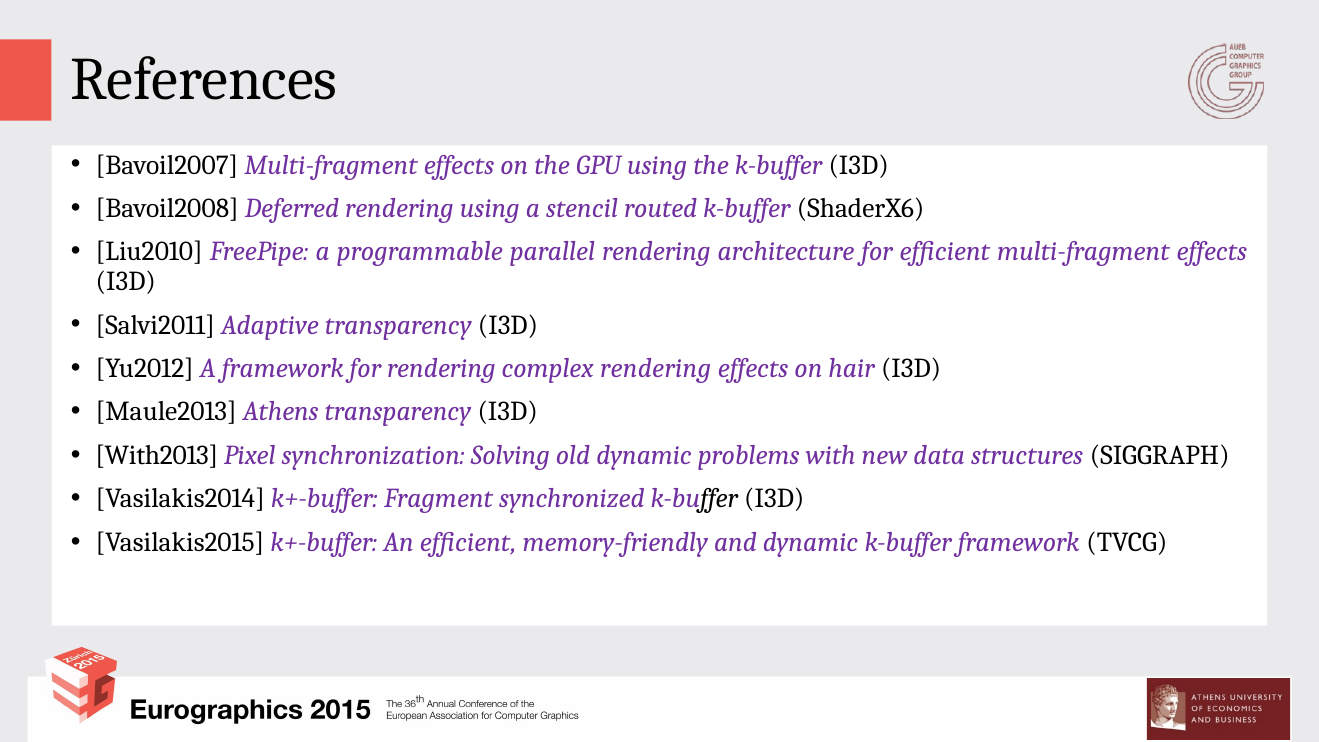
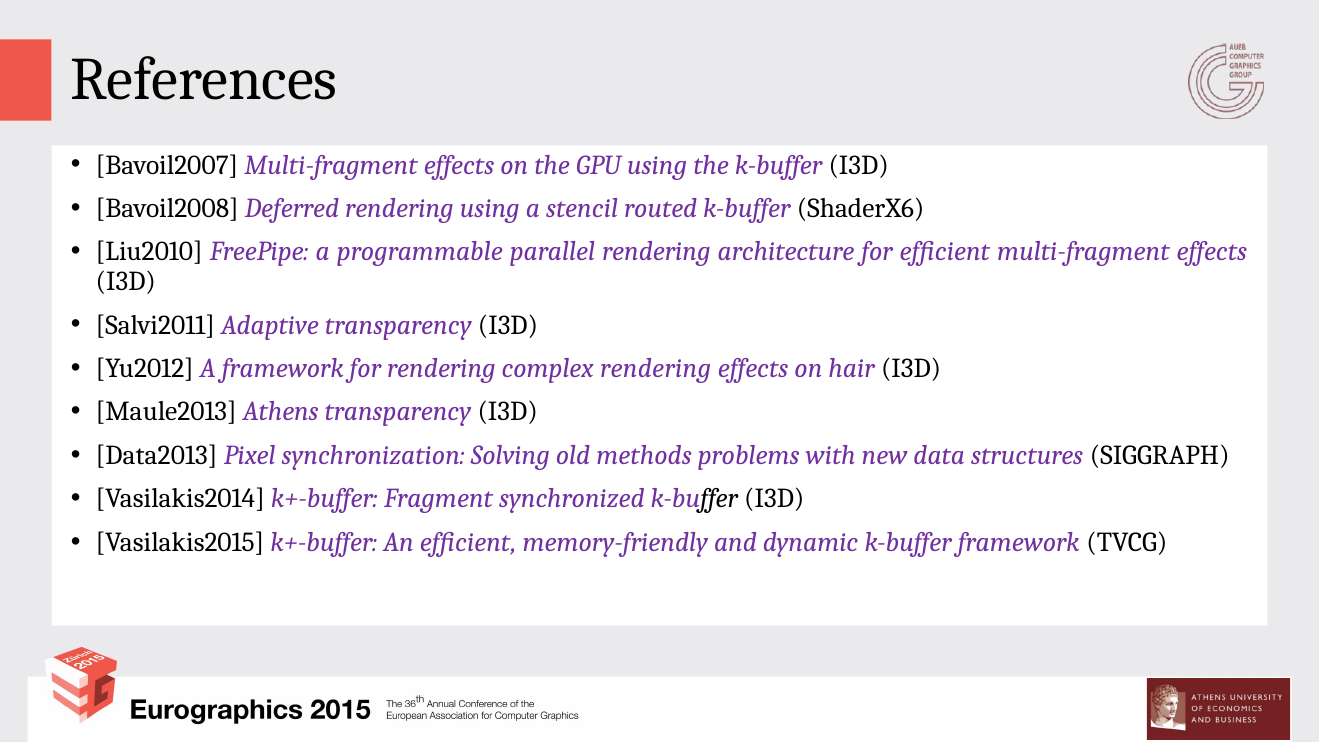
With2013: With2013 -> Data2013 (157, 455)
old dynamic: dynamic -> methods (644, 455)
